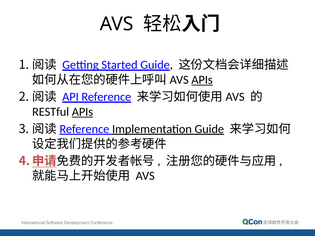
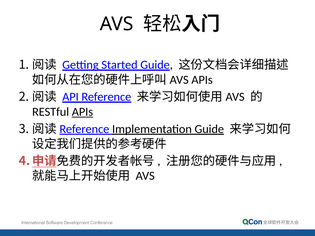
APIs underline: present -> none (202, 80)
